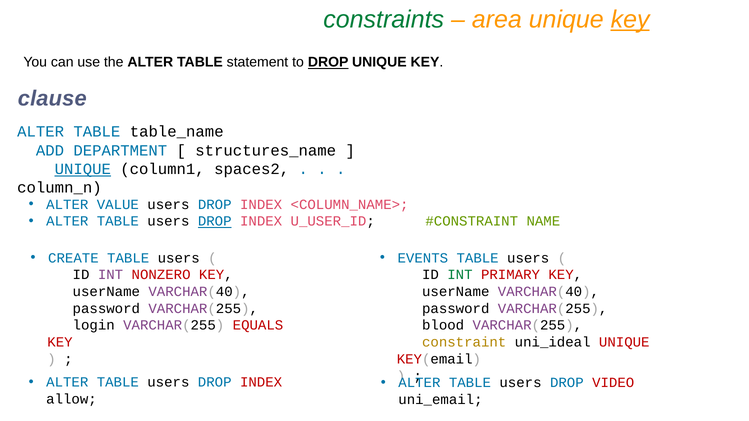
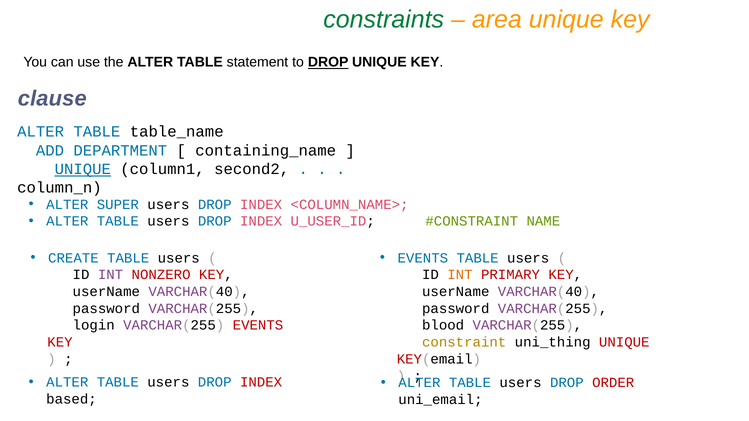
key underline: present -> none (630, 19)
structures_name: structures_name -> containing_name (266, 150)
spaces2: spaces2 -> second2 (252, 169)
VALUE: VALUE -> SUPER (118, 205)
DROP underline: present -> none (215, 222)
INT colour: green -> orange (460, 275)
VARCHAR(255 EQUALS: EQUALS -> EVENTS (258, 326)
uni_ideal: uni_ideal -> uni_thing (553, 342)
VIDEO: VIDEO -> ORDER (613, 383)
allow: allow -> based (71, 399)
